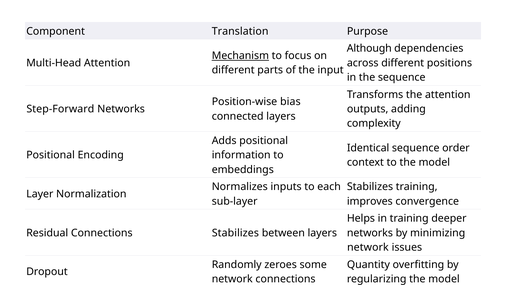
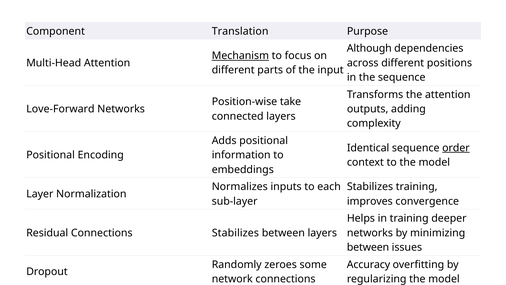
bias: bias -> take (290, 102)
Step-Forward: Step-Forward -> Love-Forward (60, 109)
order underline: none -> present (456, 148)
network: network -> between (368, 247)
Quantity: Quantity -> Accuracy (368, 264)
